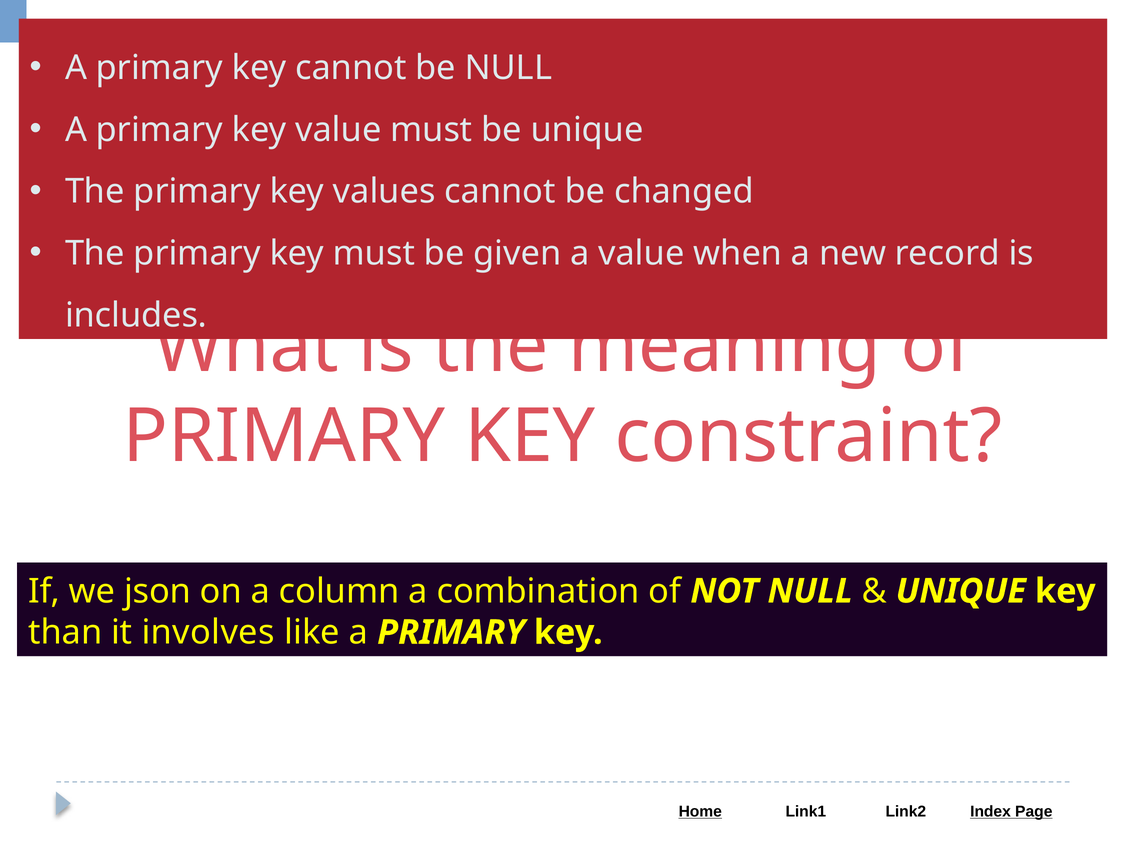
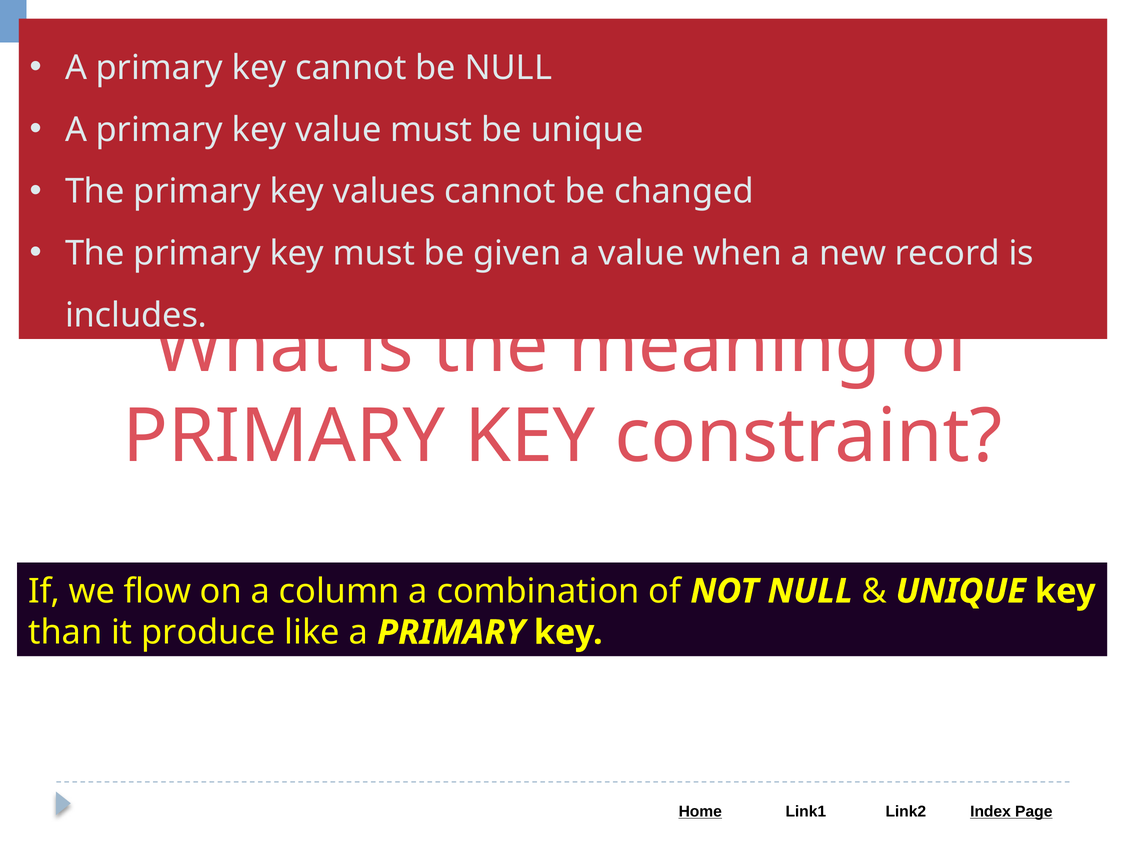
json: json -> flow (158, 592)
involves: involves -> produce (208, 633)
